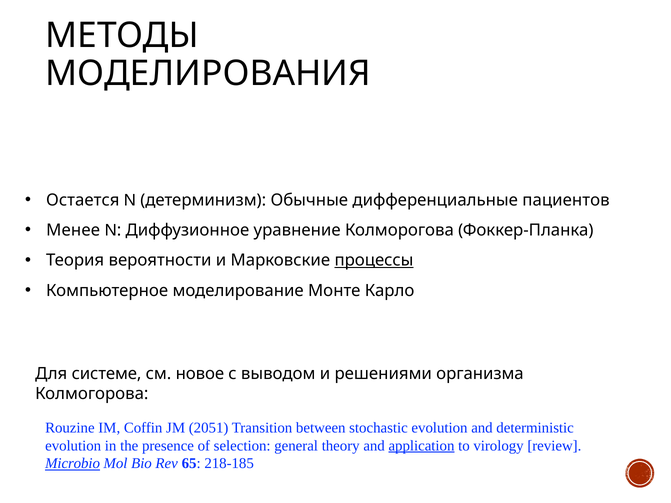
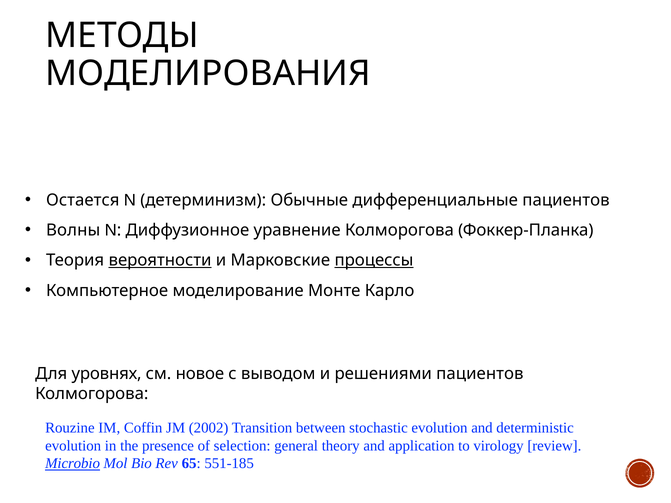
Менее: Менее -> Волны (73, 230)
вероятности underline: none -> present (160, 261)
системе: системе -> уровнях (107, 374)
решениями организма: организма -> пациентов (480, 374)
2051: 2051 -> 2002 (209, 428)
application underline: present -> none (421, 446)
218-185: 218-185 -> 551-185 (229, 464)
